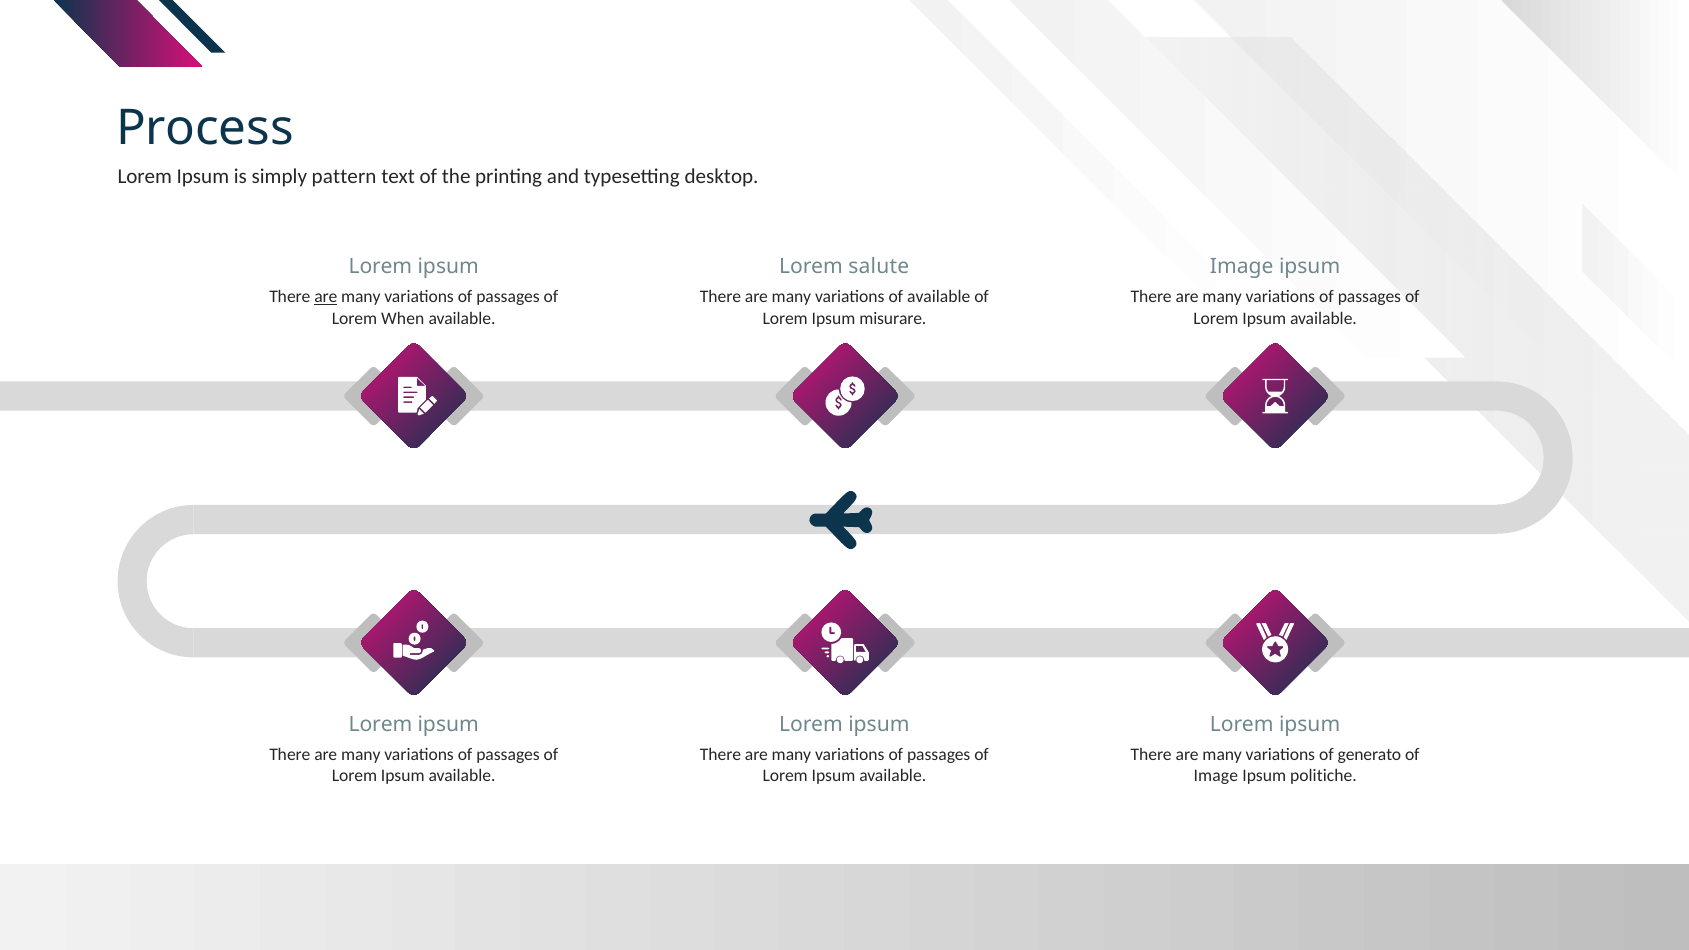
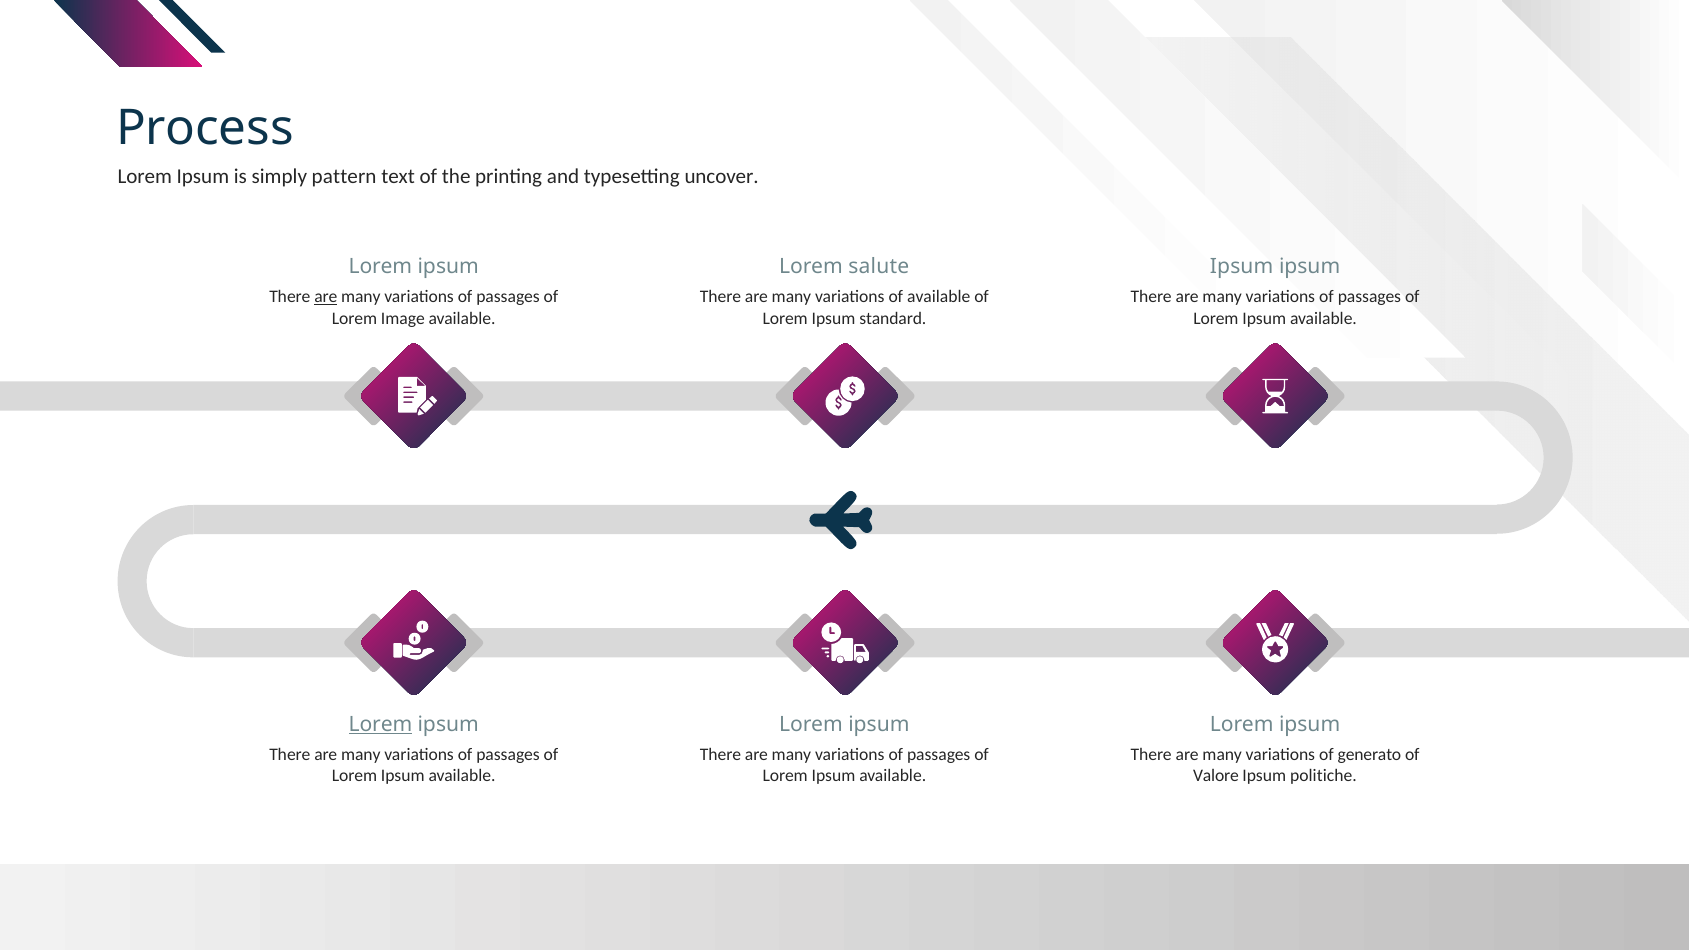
desktop: desktop -> uncover (722, 176)
Image: Image -> Ipsum (1242, 267)
When: When -> Image (403, 318)
misurare: misurare -> standard (893, 318)
Lorem underline: none -> present (380, 724)
Image: Image -> Valore (1216, 776)
